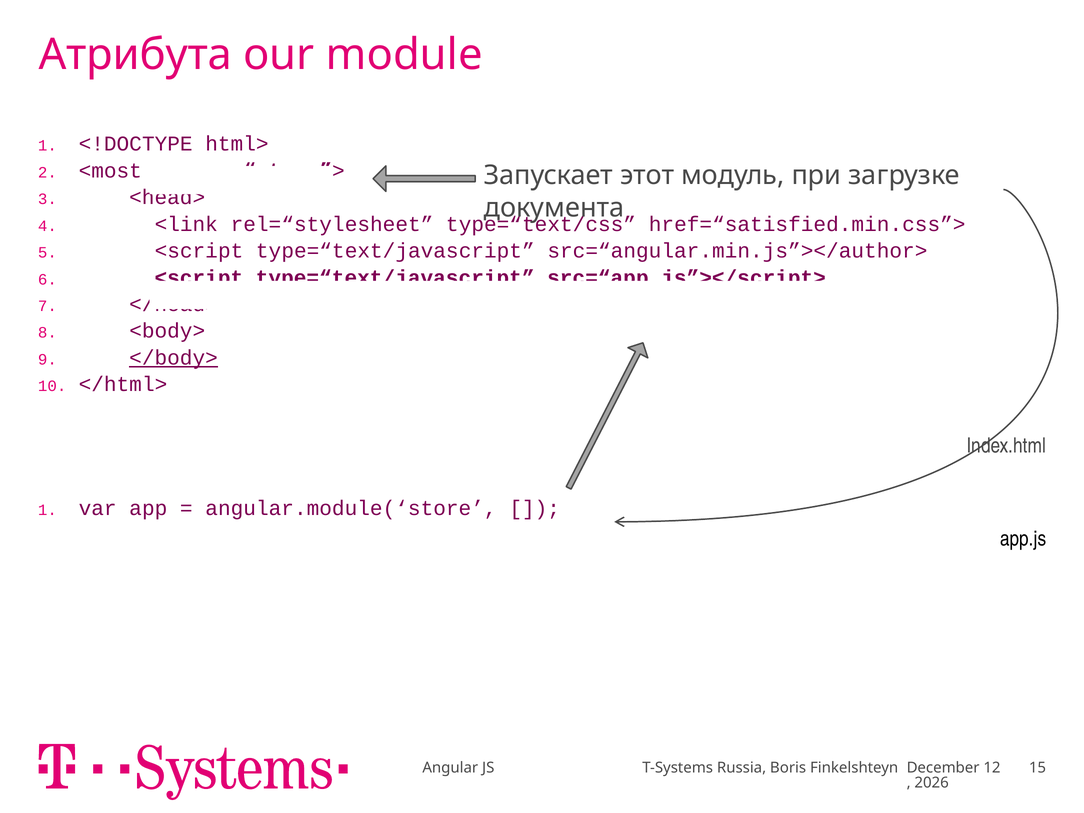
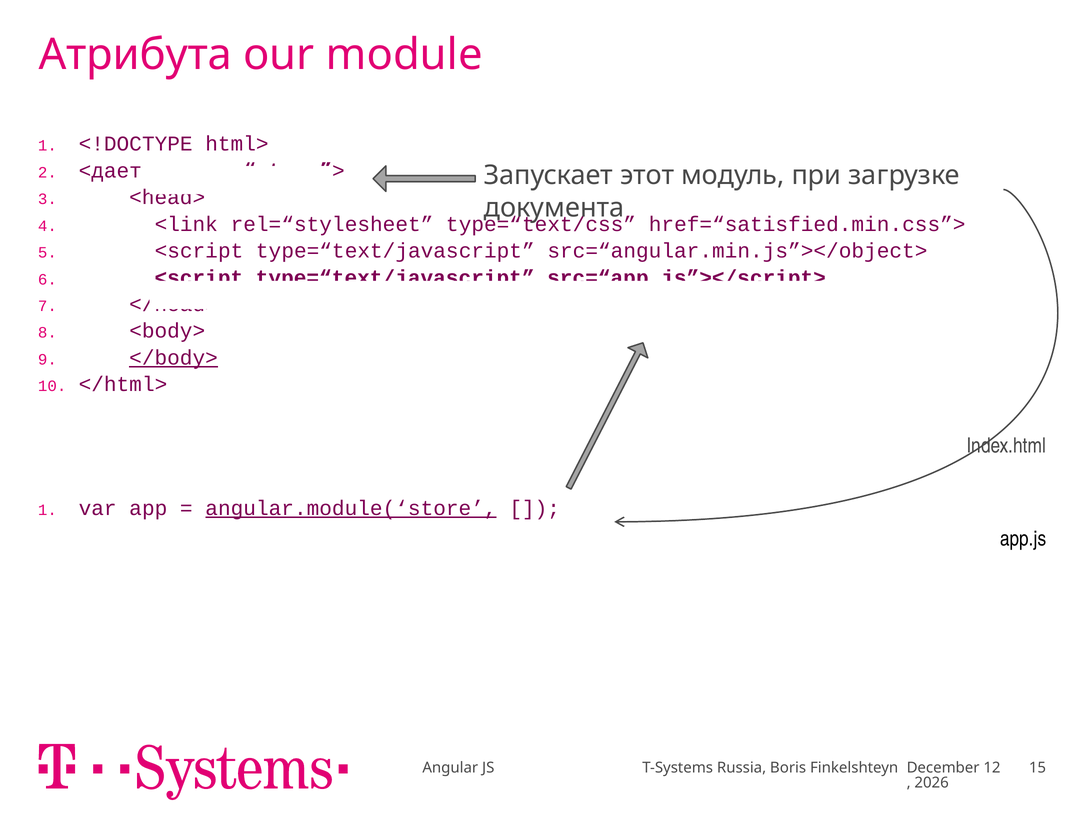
<most: <most -> <дает (110, 171)
src=“angular.min.js”></author>: src=“angular.min.js”></author> -> src=“angular.min.js”></object> (737, 251)
angular.module(‘store underline: none -> present (351, 508)
